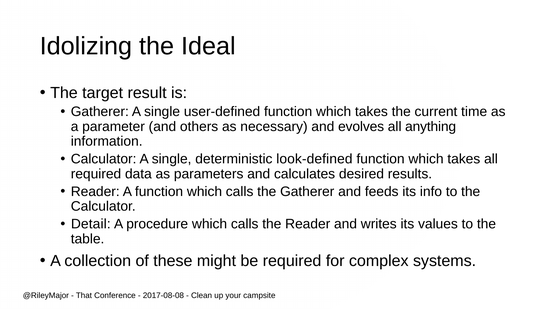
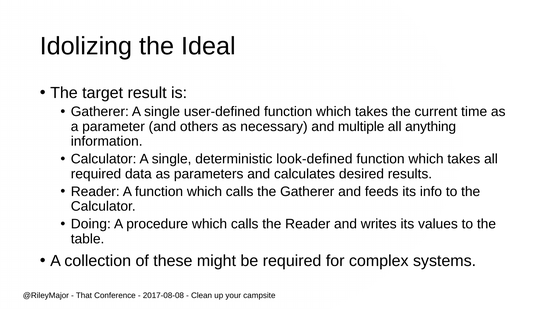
evolves: evolves -> multiple (361, 127)
Detail: Detail -> Doing (91, 224)
